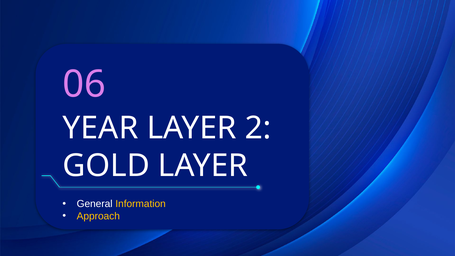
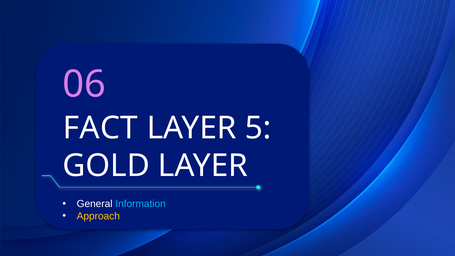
YEAR: YEAR -> FACT (100, 128)
2: 2 -> 5 (258, 128)
Information colour: yellow -> light blue (141, 204)
